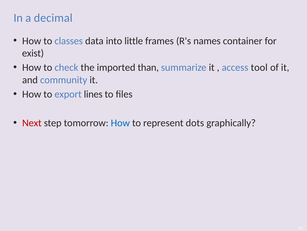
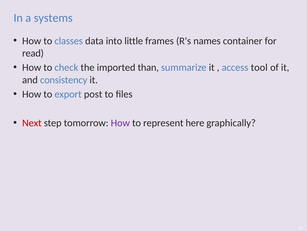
decimal: decimal -> systems (53, 18)
exist: exist -> read (33, 53)
community: community -> consistency (64, 80)
lines: lines -> post (93, 94)
How colour: blue -> purple (120, 123)
dots: dots -> here (195, 123)
